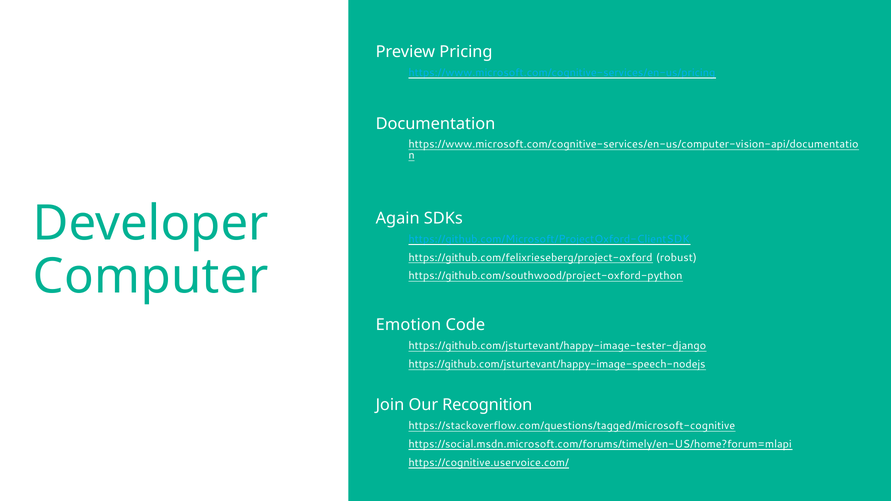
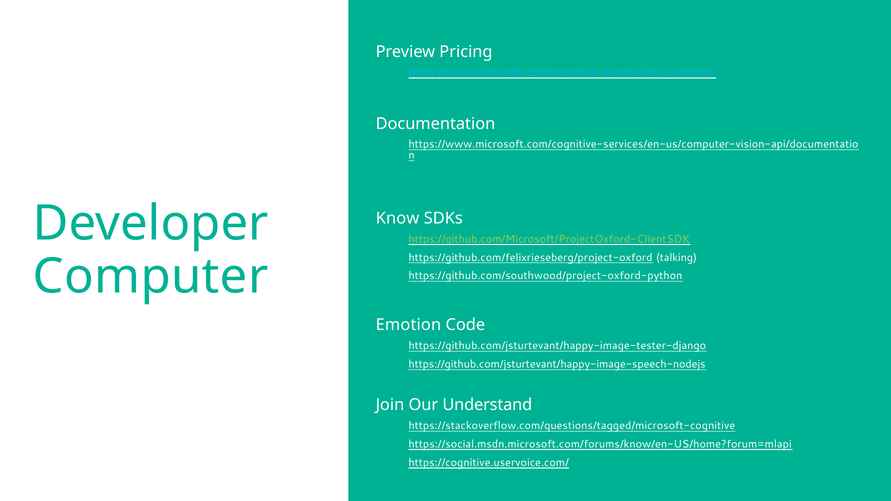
Again: Again -> Know (398, 218)
https://github.com/Microsoft/ProjectOxford-ClientSDK colour: light blue -> light green (549, 239)
robust: robust -> talking (676, 257)
Recognition: Recognition -> Understand (487, 405)
https://social.msdn.microsoft.com/forums/timely/en-US/home?forum=mlapi: https://social.msdn.microsoft.com/forums/timely/en-US/home?forum=mlapi -> https://social.msdn.microsoft.com/forums/know/en-US/home?forum=mlapi (600, 444)
